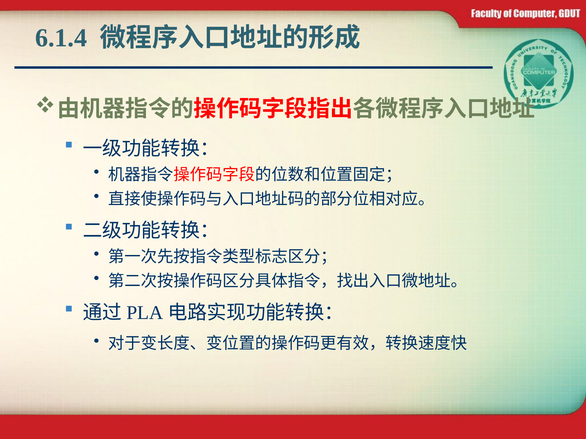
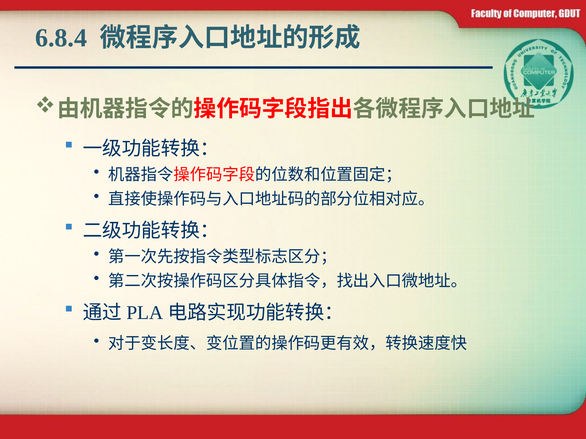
6.1.4: 6.1.4 -> 6.8.4 (61, 38)
